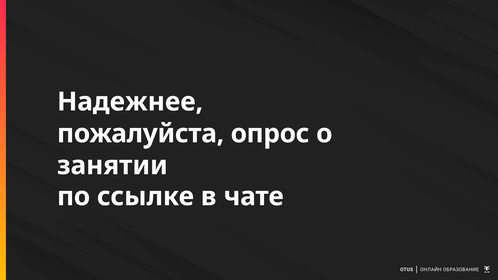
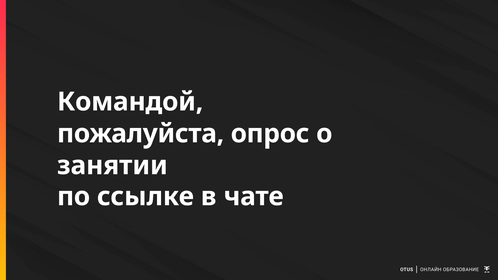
Надежнее: Надежнее -> Командой (130, 102)
